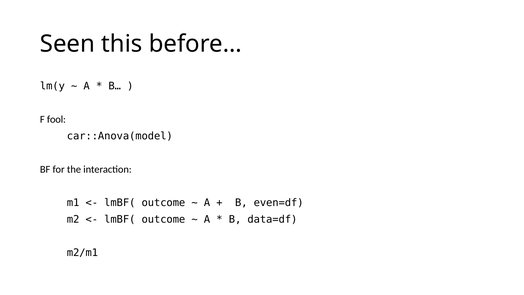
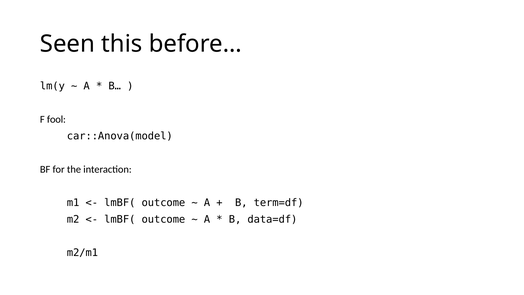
even=df: even=df -> term=df (279, 203)
